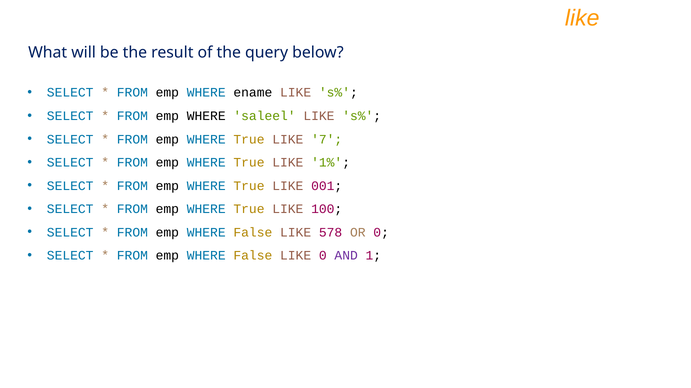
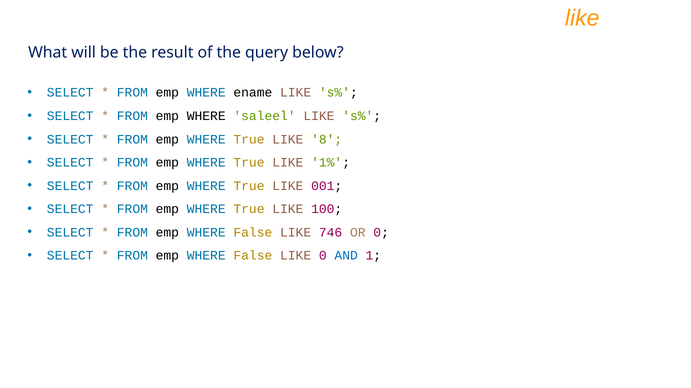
7: 7 -> 8 (327, 139)
578: 578 -> 746 (331, 233)
AND colour: purple -> blue (346, 256)
